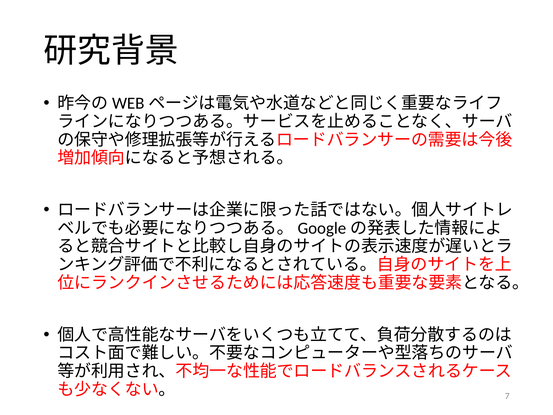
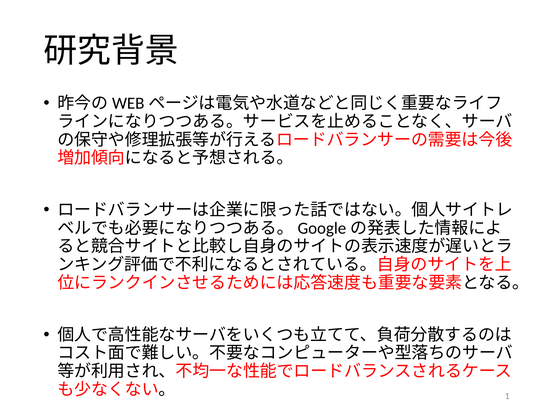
7: 7 -> 1 (507, 396)
